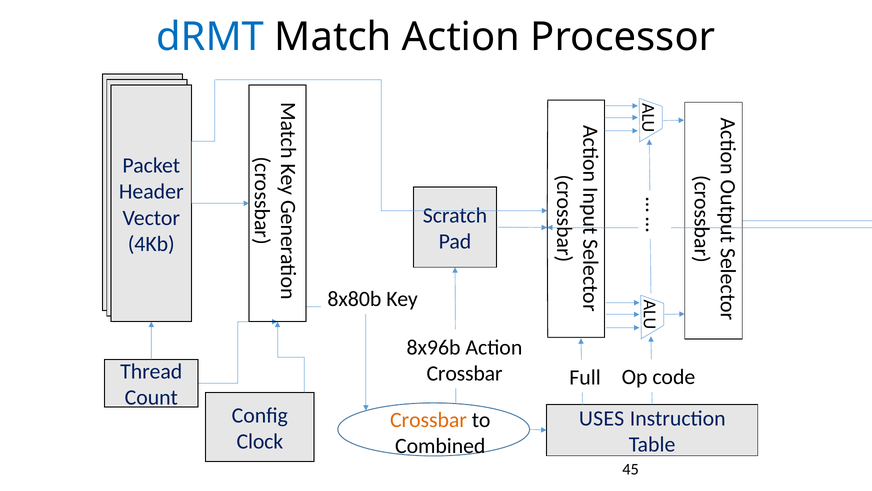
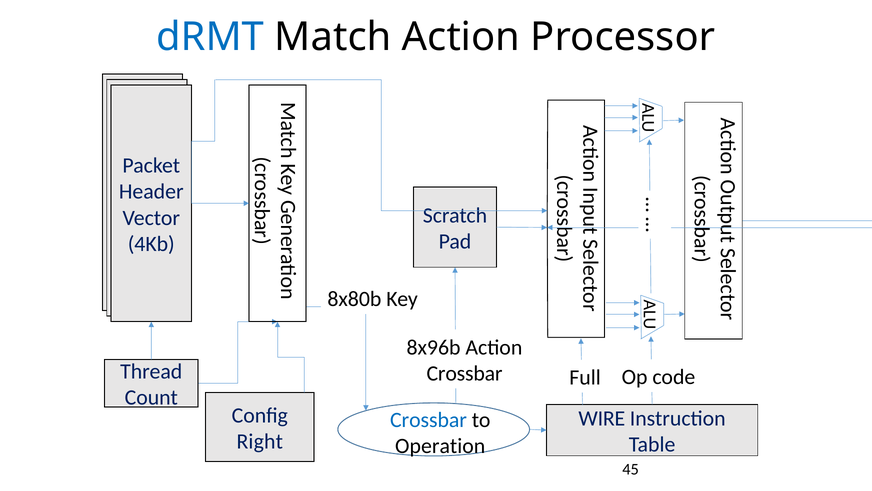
USES: USES -> WIRE (602, 418)
Crossbar colour: orange -> blue (428, 419)
Clock: Clock -> Right (260, 441)
Combined: Combined -> Operation (440, 446)
